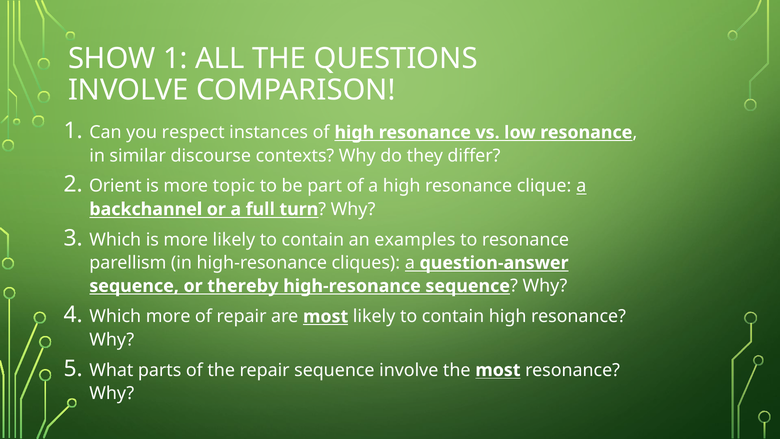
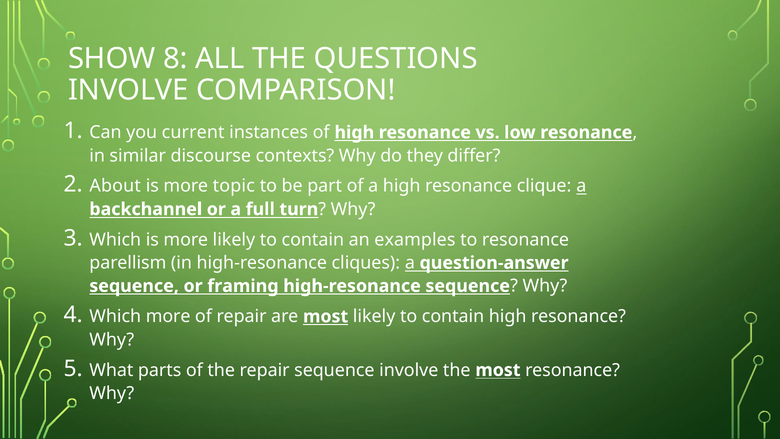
SHOW 1: 1 -> 8 (175, 58)
respect: respect -> current (193, 132)
Orient: Orient -> About (115, 186)
thereby: thereby -> framing (243, 286)
